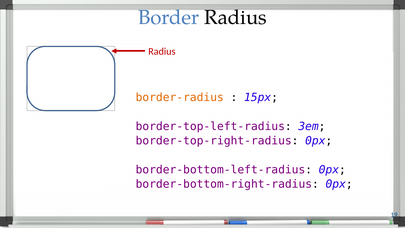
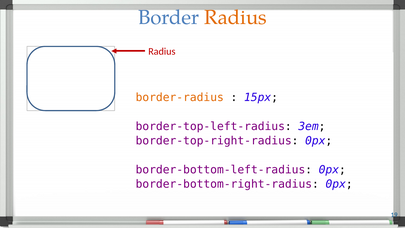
Radius colour: black -> orange (236, 17)
